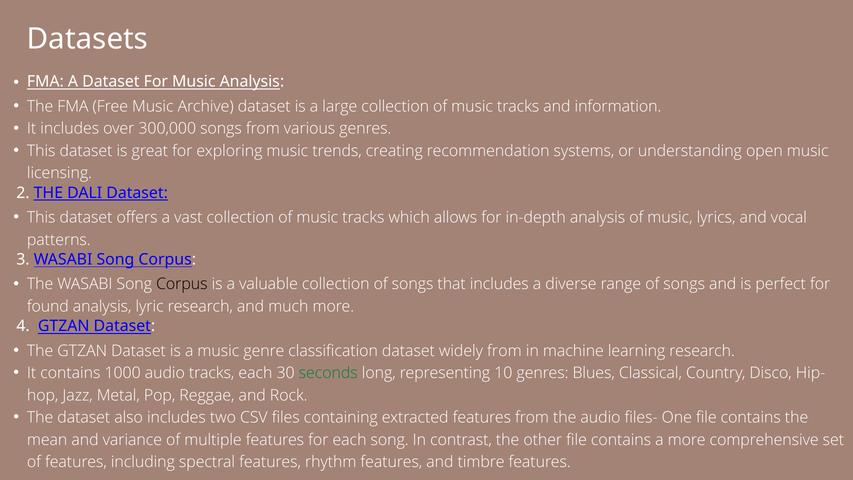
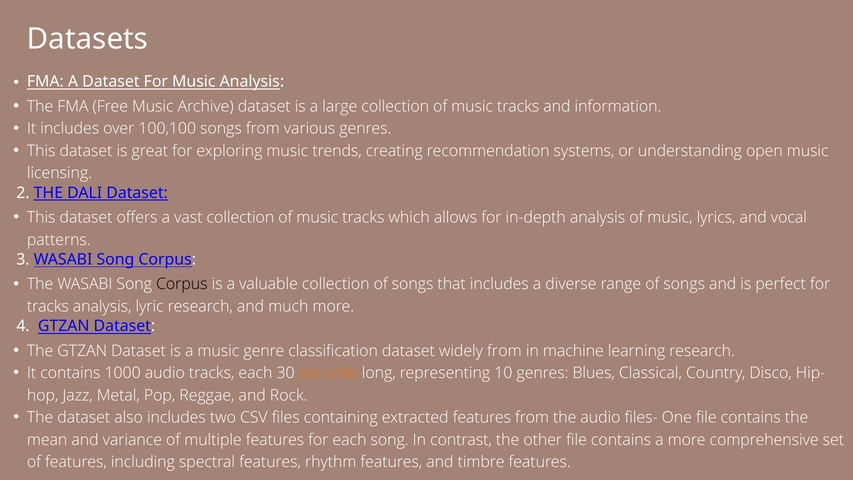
300,000: 300,000 -> 100,100 (167, 129)
found: found -> tracks (48, 306)
seconds colour: green -> orange (328, 373)
